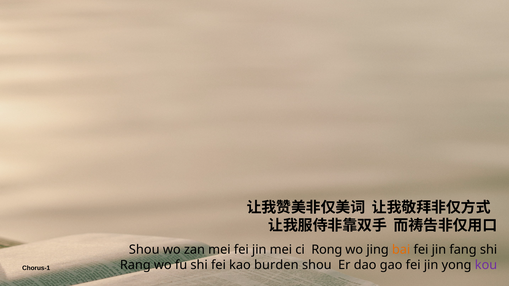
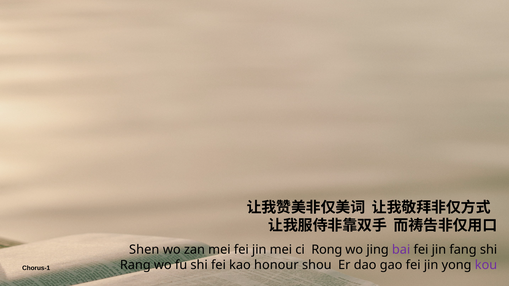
Shou: Shou -> Shen (144, 250)
bai colour: orange -> purple (401, 250)
burden: burden -> honour (276, 265)
